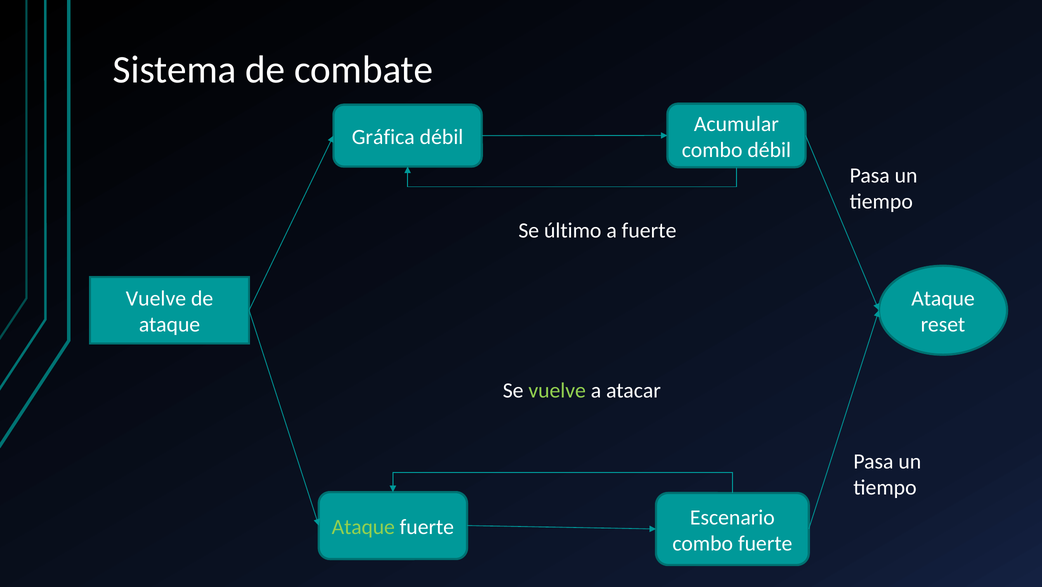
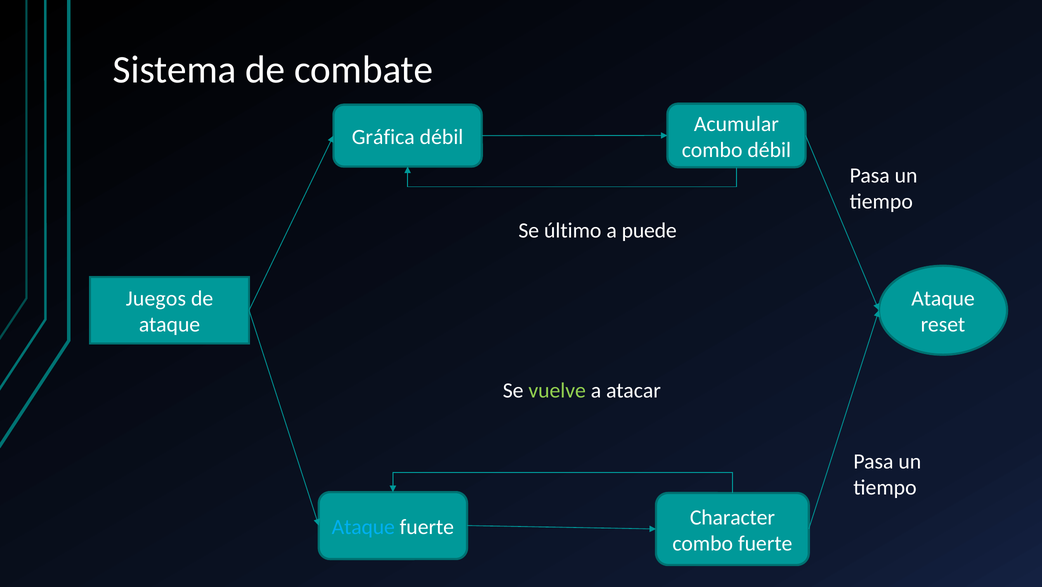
a fuerte: fuerte -> puede (649, 230)
Vuelve: Vuelve -> Juegos (156, 298)
Escenario: Escenario -> Character (732, 517)
Ataque colour: light green -> light blue (363, 526)
